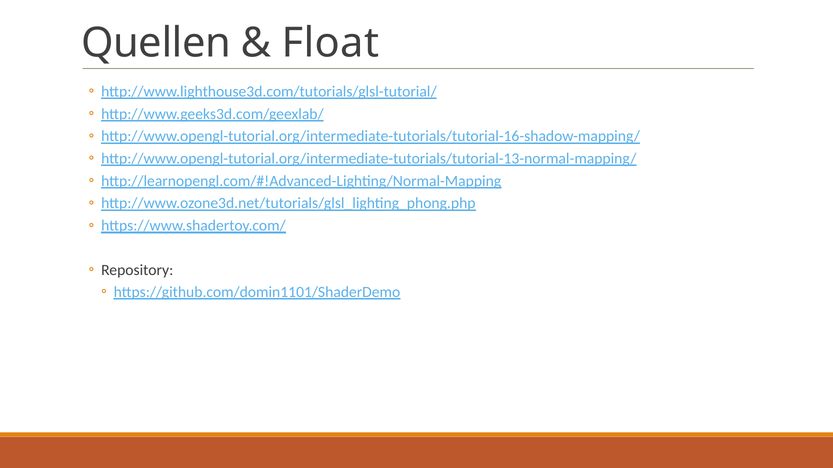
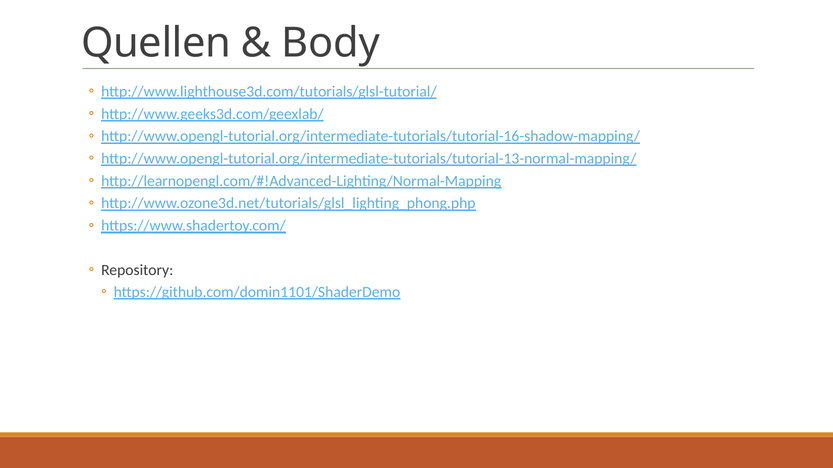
Float: Float -> Body (331, 43)
